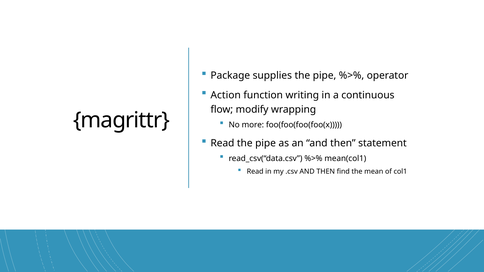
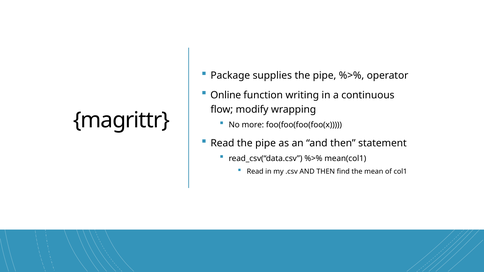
Action: Action -> Online (226, 95)
